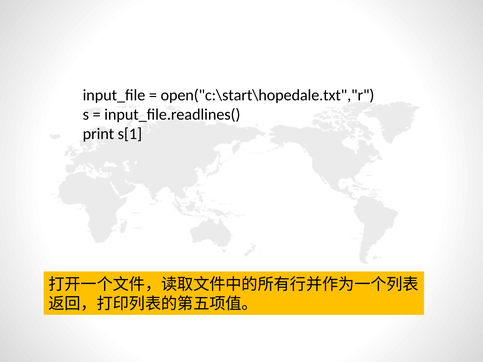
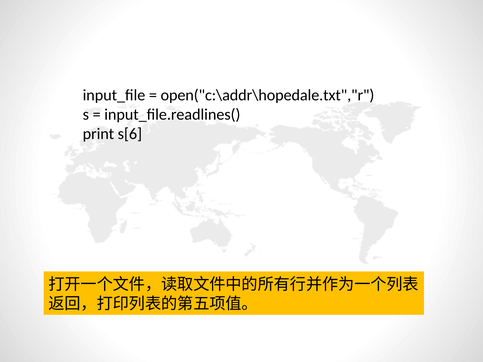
open("c:\start\hopedale.txt","r: open("c:\start\hopedale.txt","r -> open("c:\addr\hopedale.txt","r (267, 95)
s[1: s[1 -> s[6 (130, 134)
